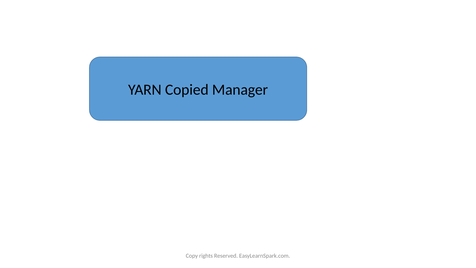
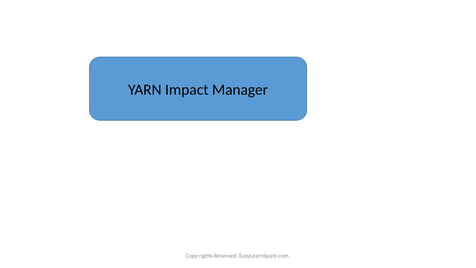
Copied: Copied -> Impact (187, 90)
